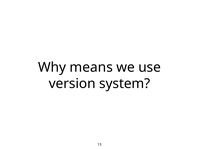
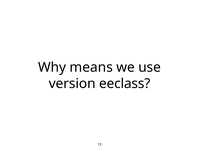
system: system -> eeclass (125, 84)
